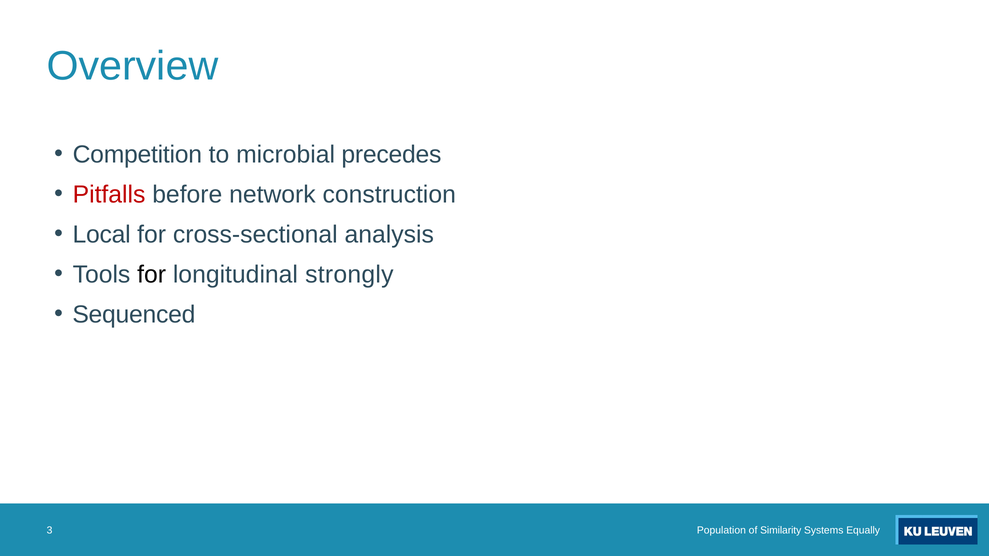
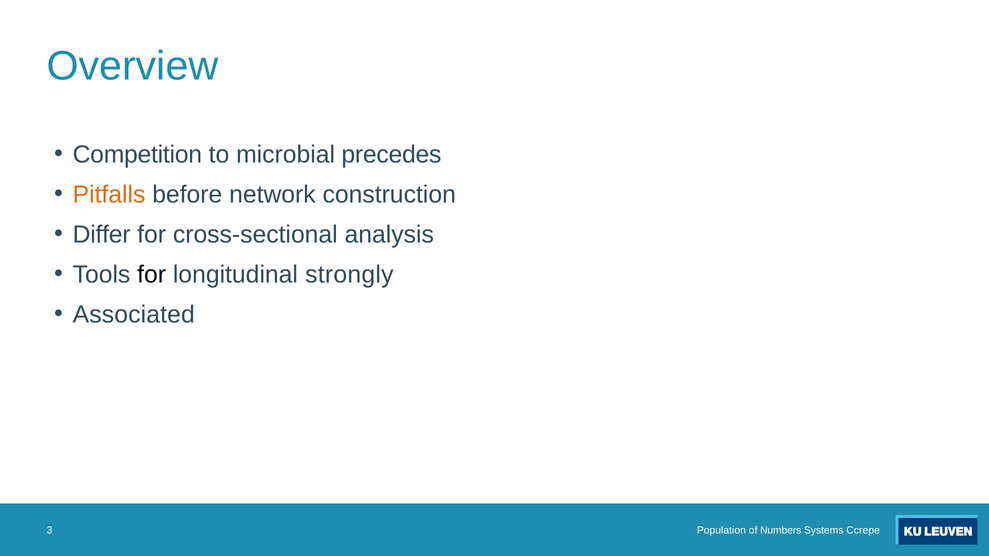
Pitfalls colour: red -> orange (109, 195)
Local: Local -> Differ (102, 235)
Sequenced: Sequenced -> Associated (134, 315)
Similarity: Similarity -> Numbers (781, 531)
Equally: Equally -> Ccrepe (863, 531)
